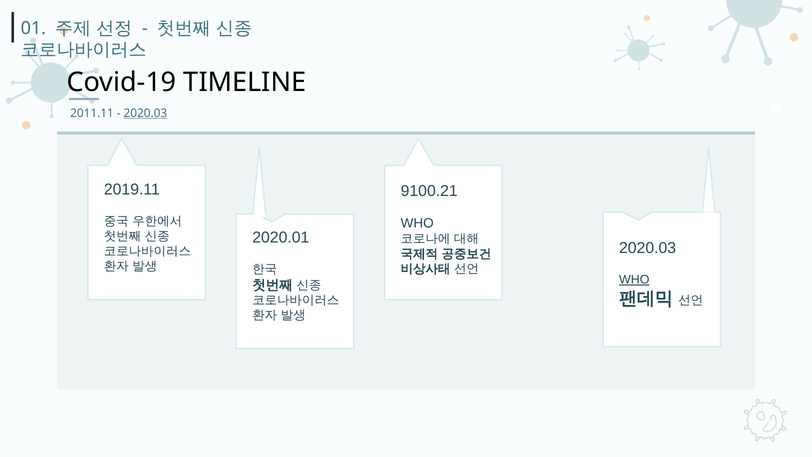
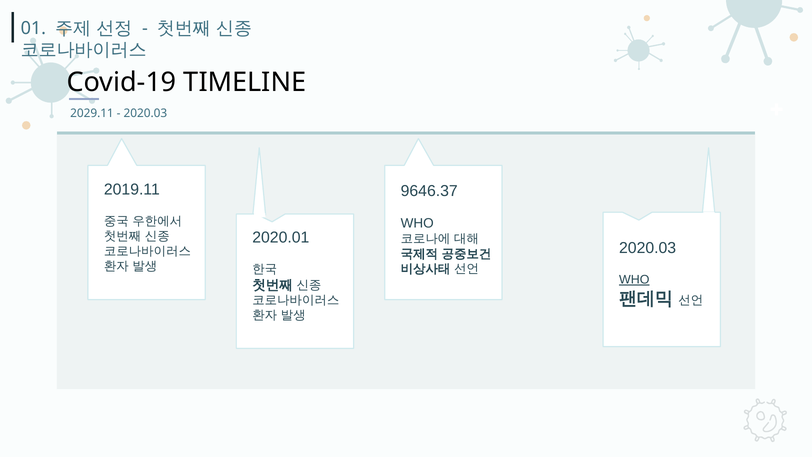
2011.11: 2011.11 -> 2029.11 (92, 113)
2020.03 underline: present -> none (145, 113)
9100.21: 9100.21 -> 9646.37 (429, 191)
